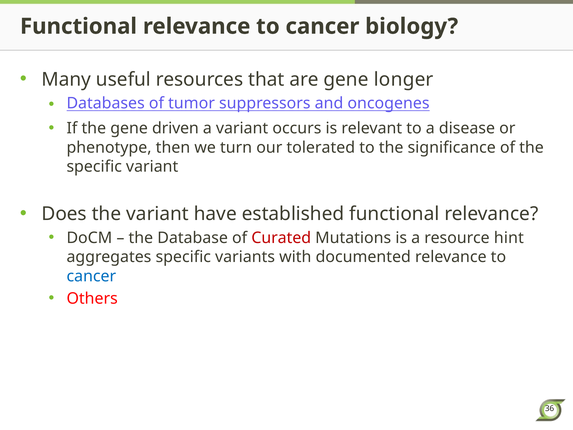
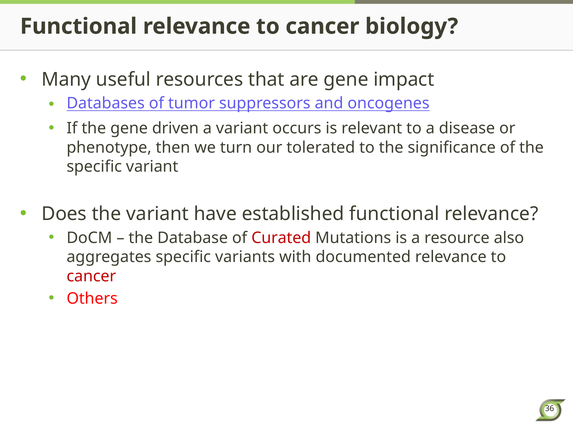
longer: longer -> impact (404, 79)
hint: hint -> also (509, 238)
cancer colour: blue -> red (91, 276)
